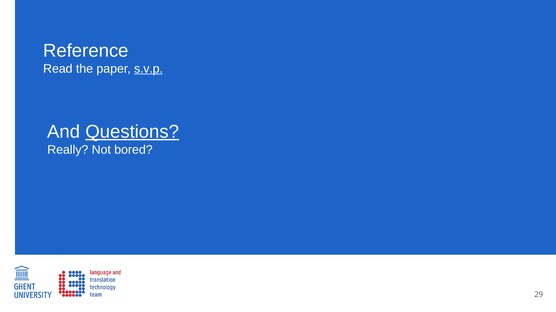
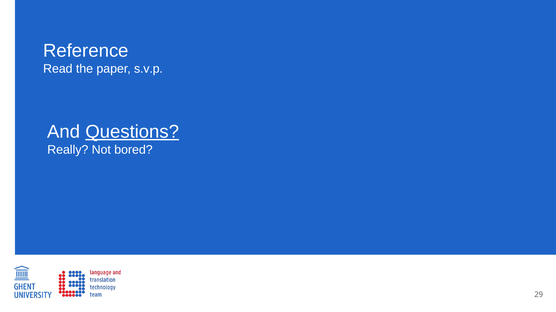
s.v.p underline: present -> none (148, 69)
